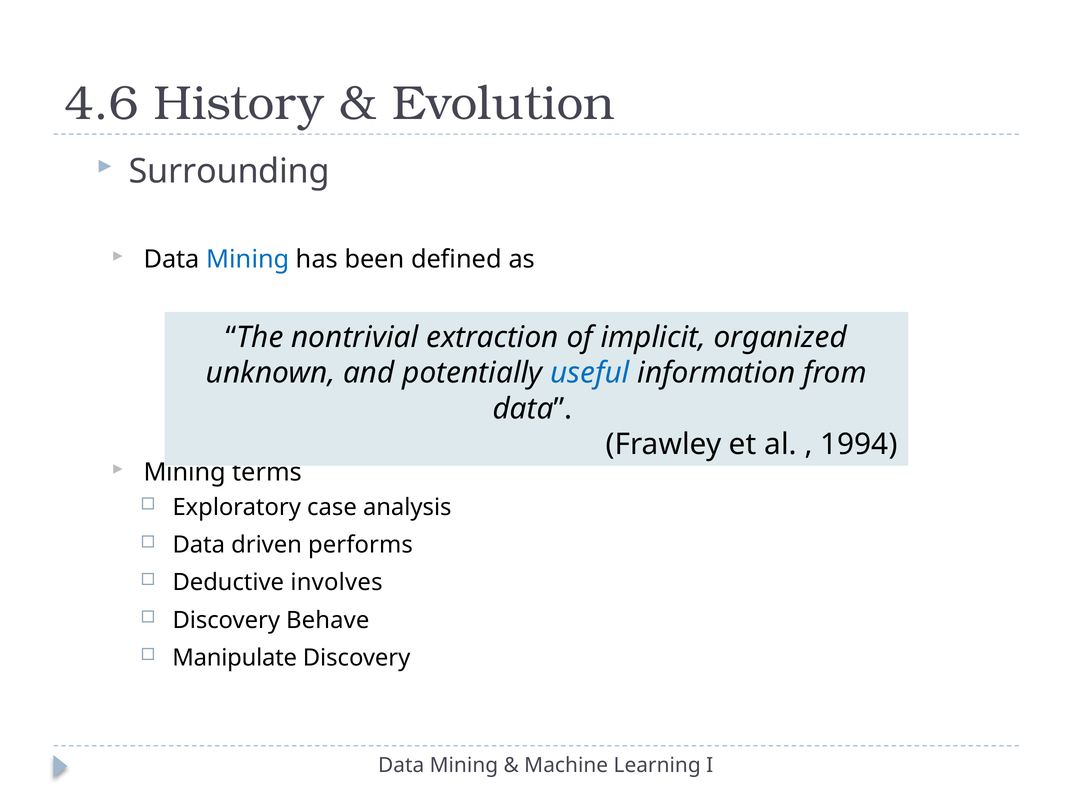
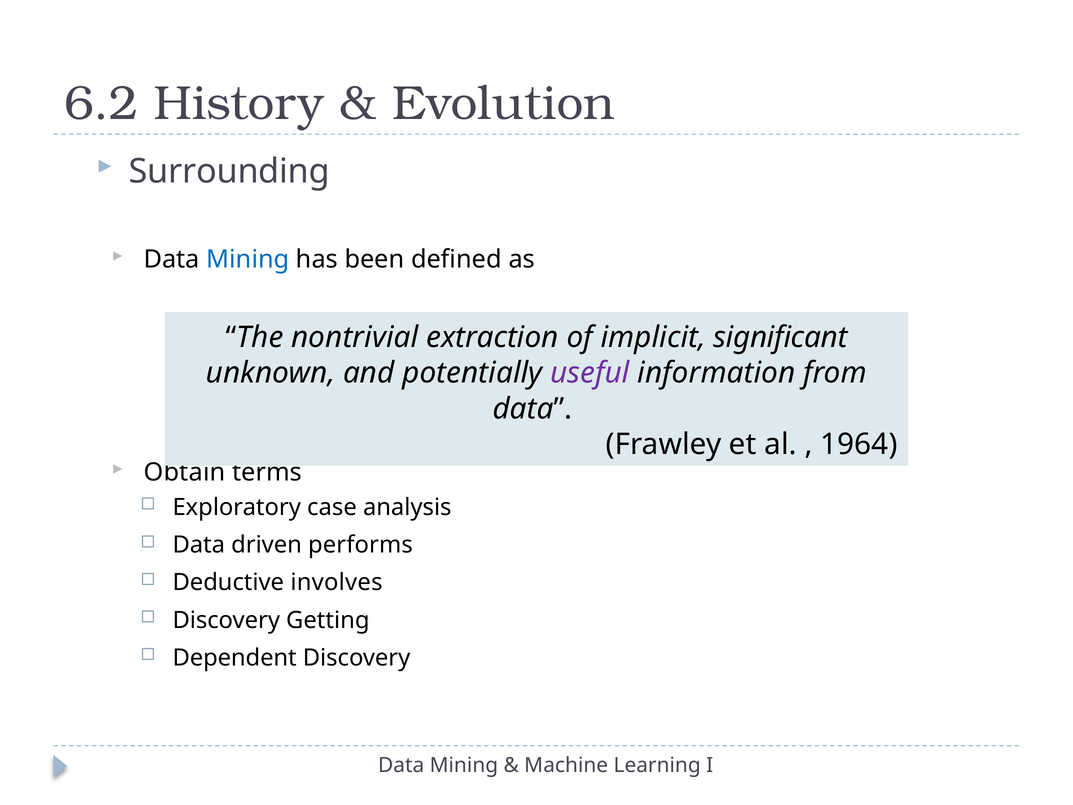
4.6: 4.6 -> 6.2 (101, 104)
organized: organized -> significant (780, 337)
useful colour: blue -> purple (590, 373)
1994: 1994 -> 1964 (859, 444)
Mining: Mining -> Obtain (185, 472)
Behave: Behave -> Getting (328, 620)
Manipulate: Manipulate -> Dependent (235, 658)
